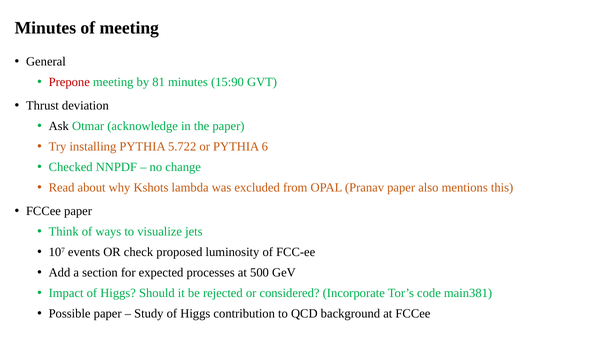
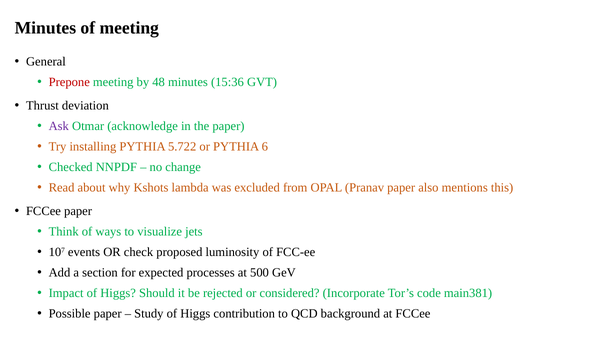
81: 81 -> 48 (159, 82)
15:90: 15:90 -> 15:36 (227, 82)
Ask colour: black -> purple (59, 126)
